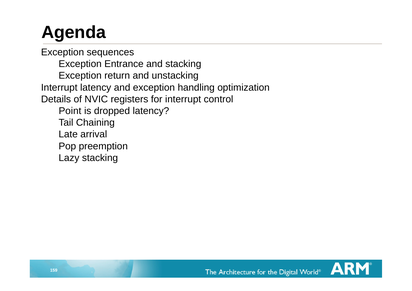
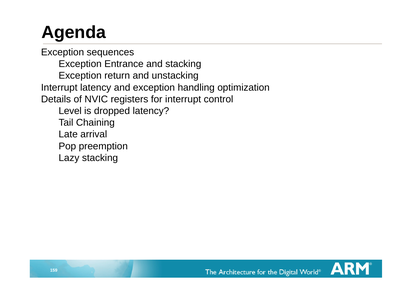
Point: Point -> Level (70, 111)
